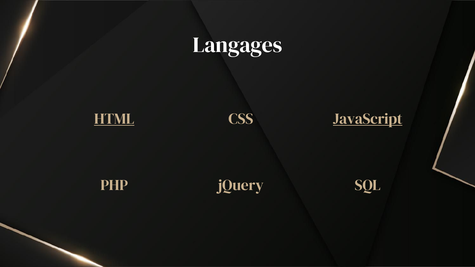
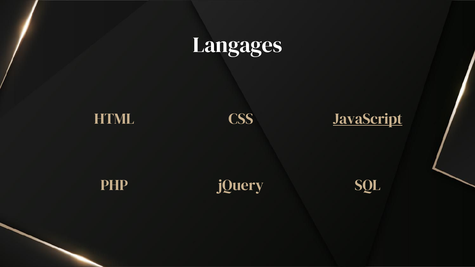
HTML underline: present -> none (114, 119)
